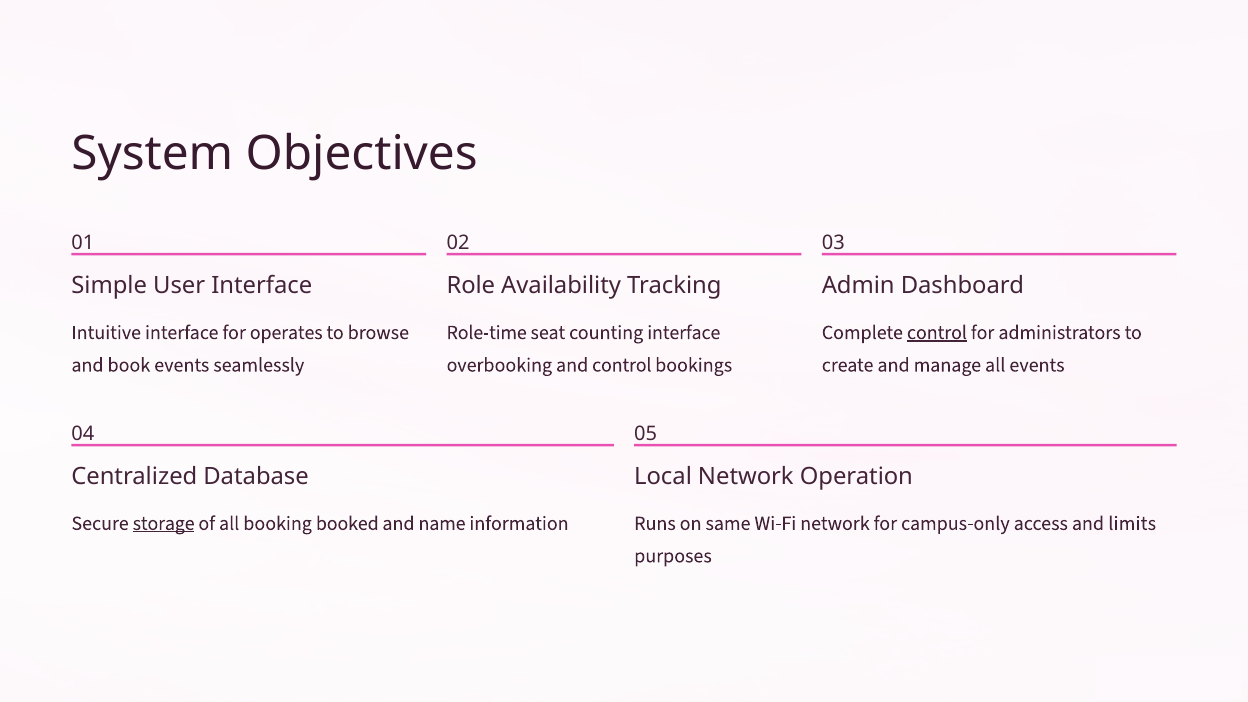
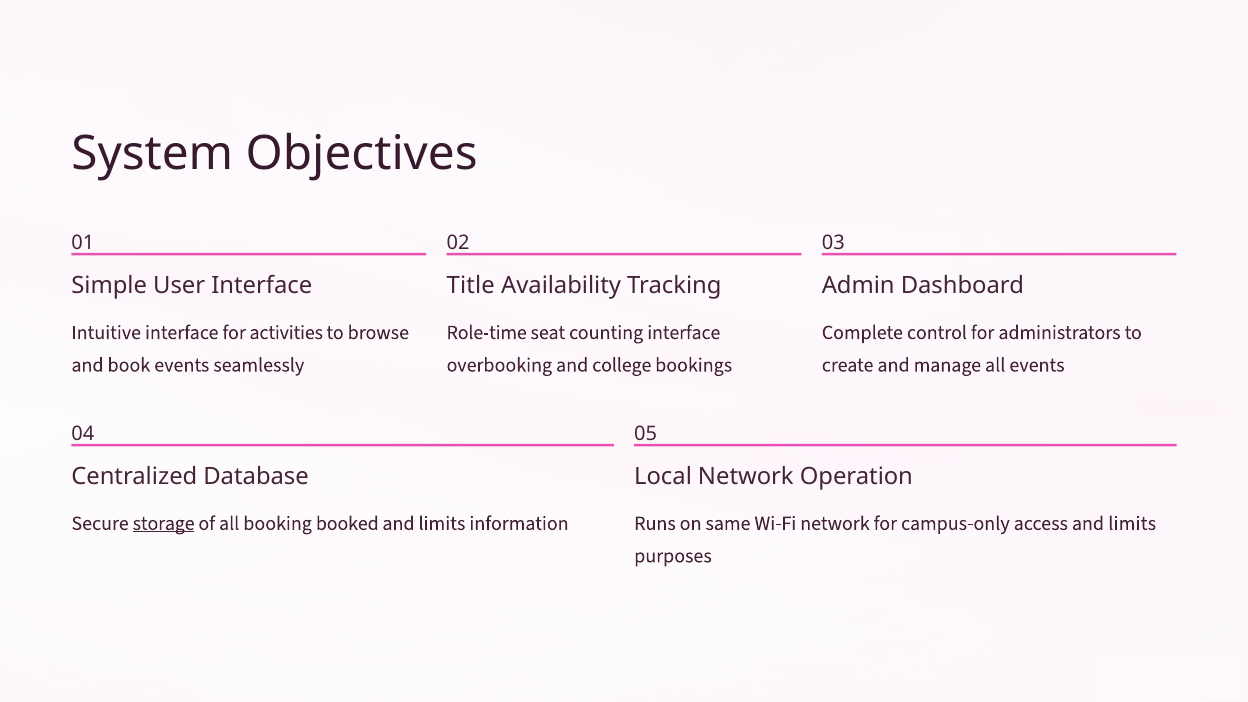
Role: Role -> Title (471, 285)
operates: operates -> activities (286, 332)
control underline: present -> none (937, 332)
and control: control -> college (622, 365)
name: name -> limits (442, 523)
